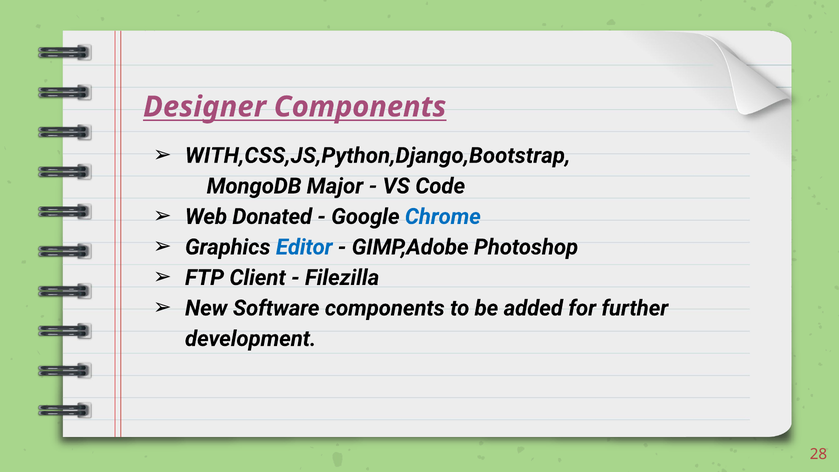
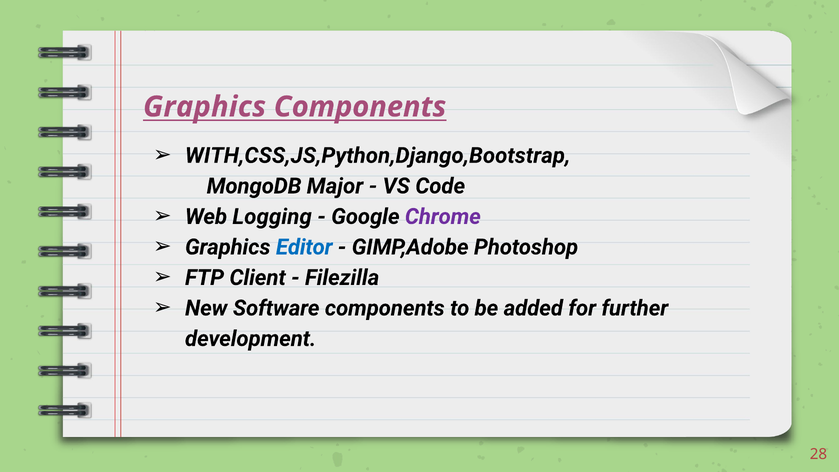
Designer: Designer -> Graphics (205, 107)
Donated: Donated -> Logging (272, 217)
Chrome colour: blue -> purple (443, 217)
